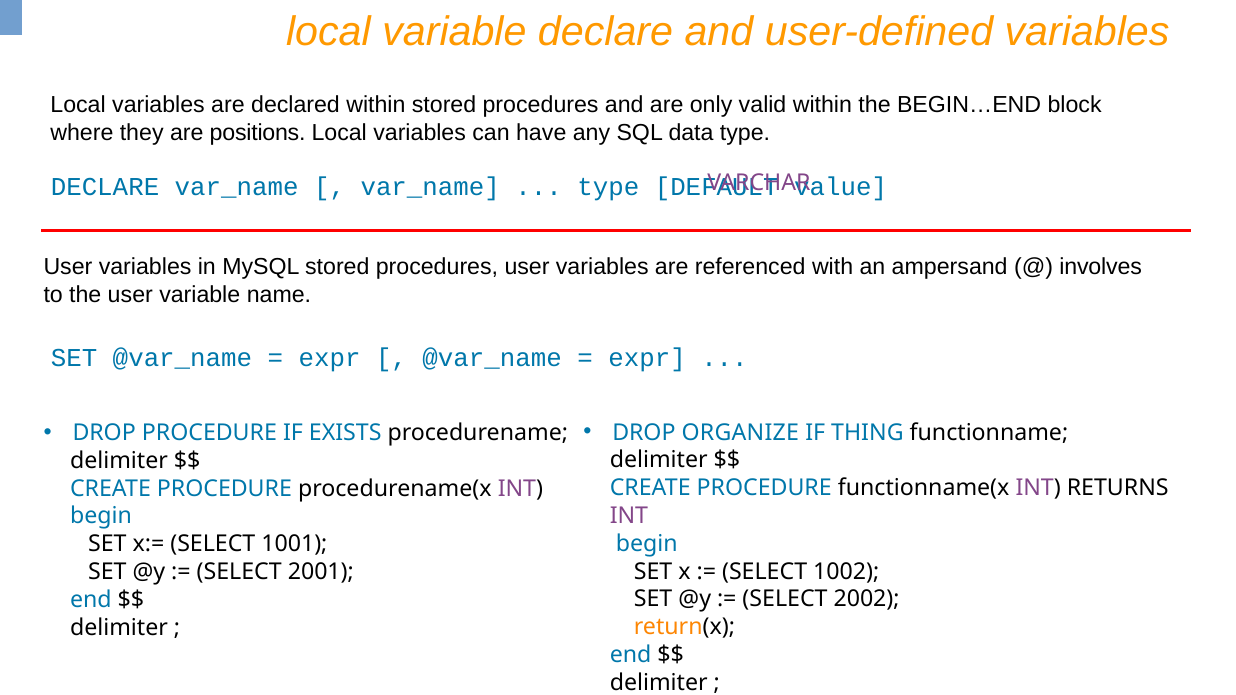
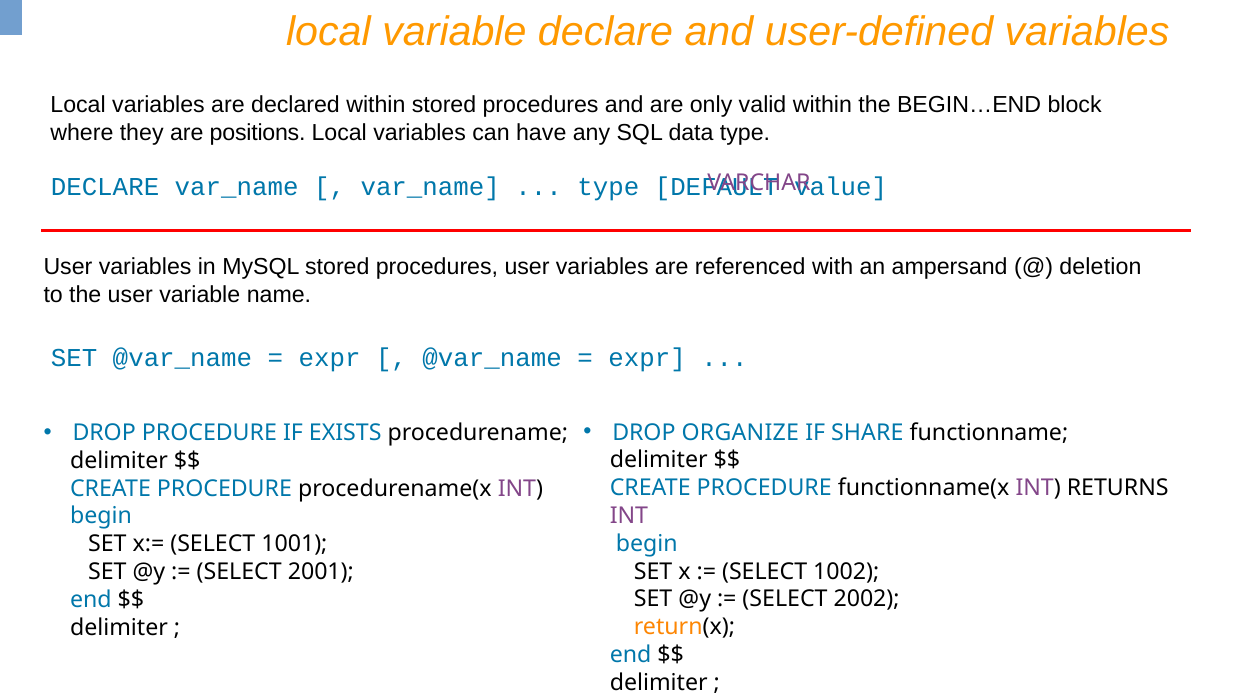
involves: involves -> deletion (1100, 267)
THING: THING -> SHARE (867, 433)
